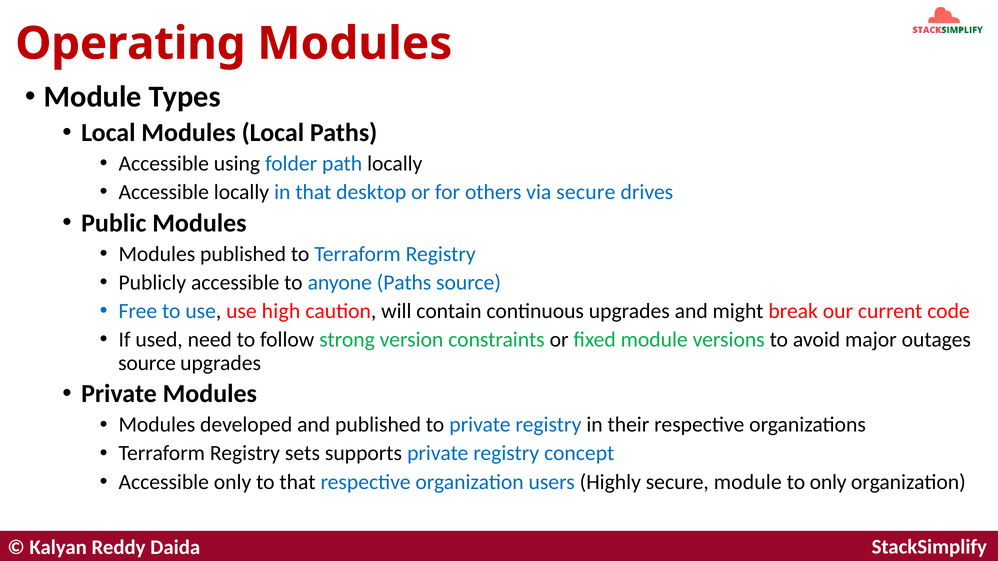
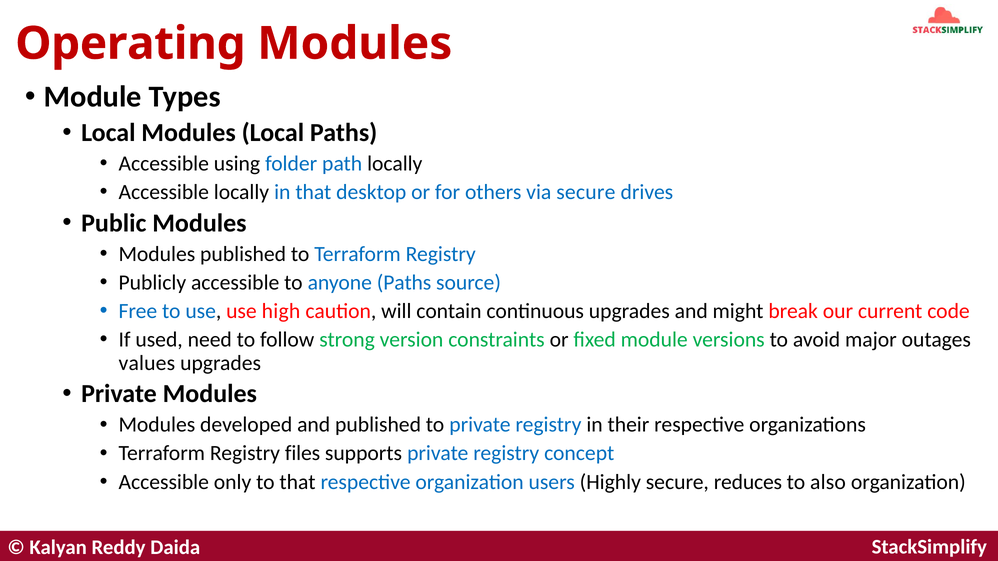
source: source -> values (147, 363)
sets: sets -> files (303, 454)
secure module: module -> reduces (748, 482)
to only: only -> also (828, 482)
